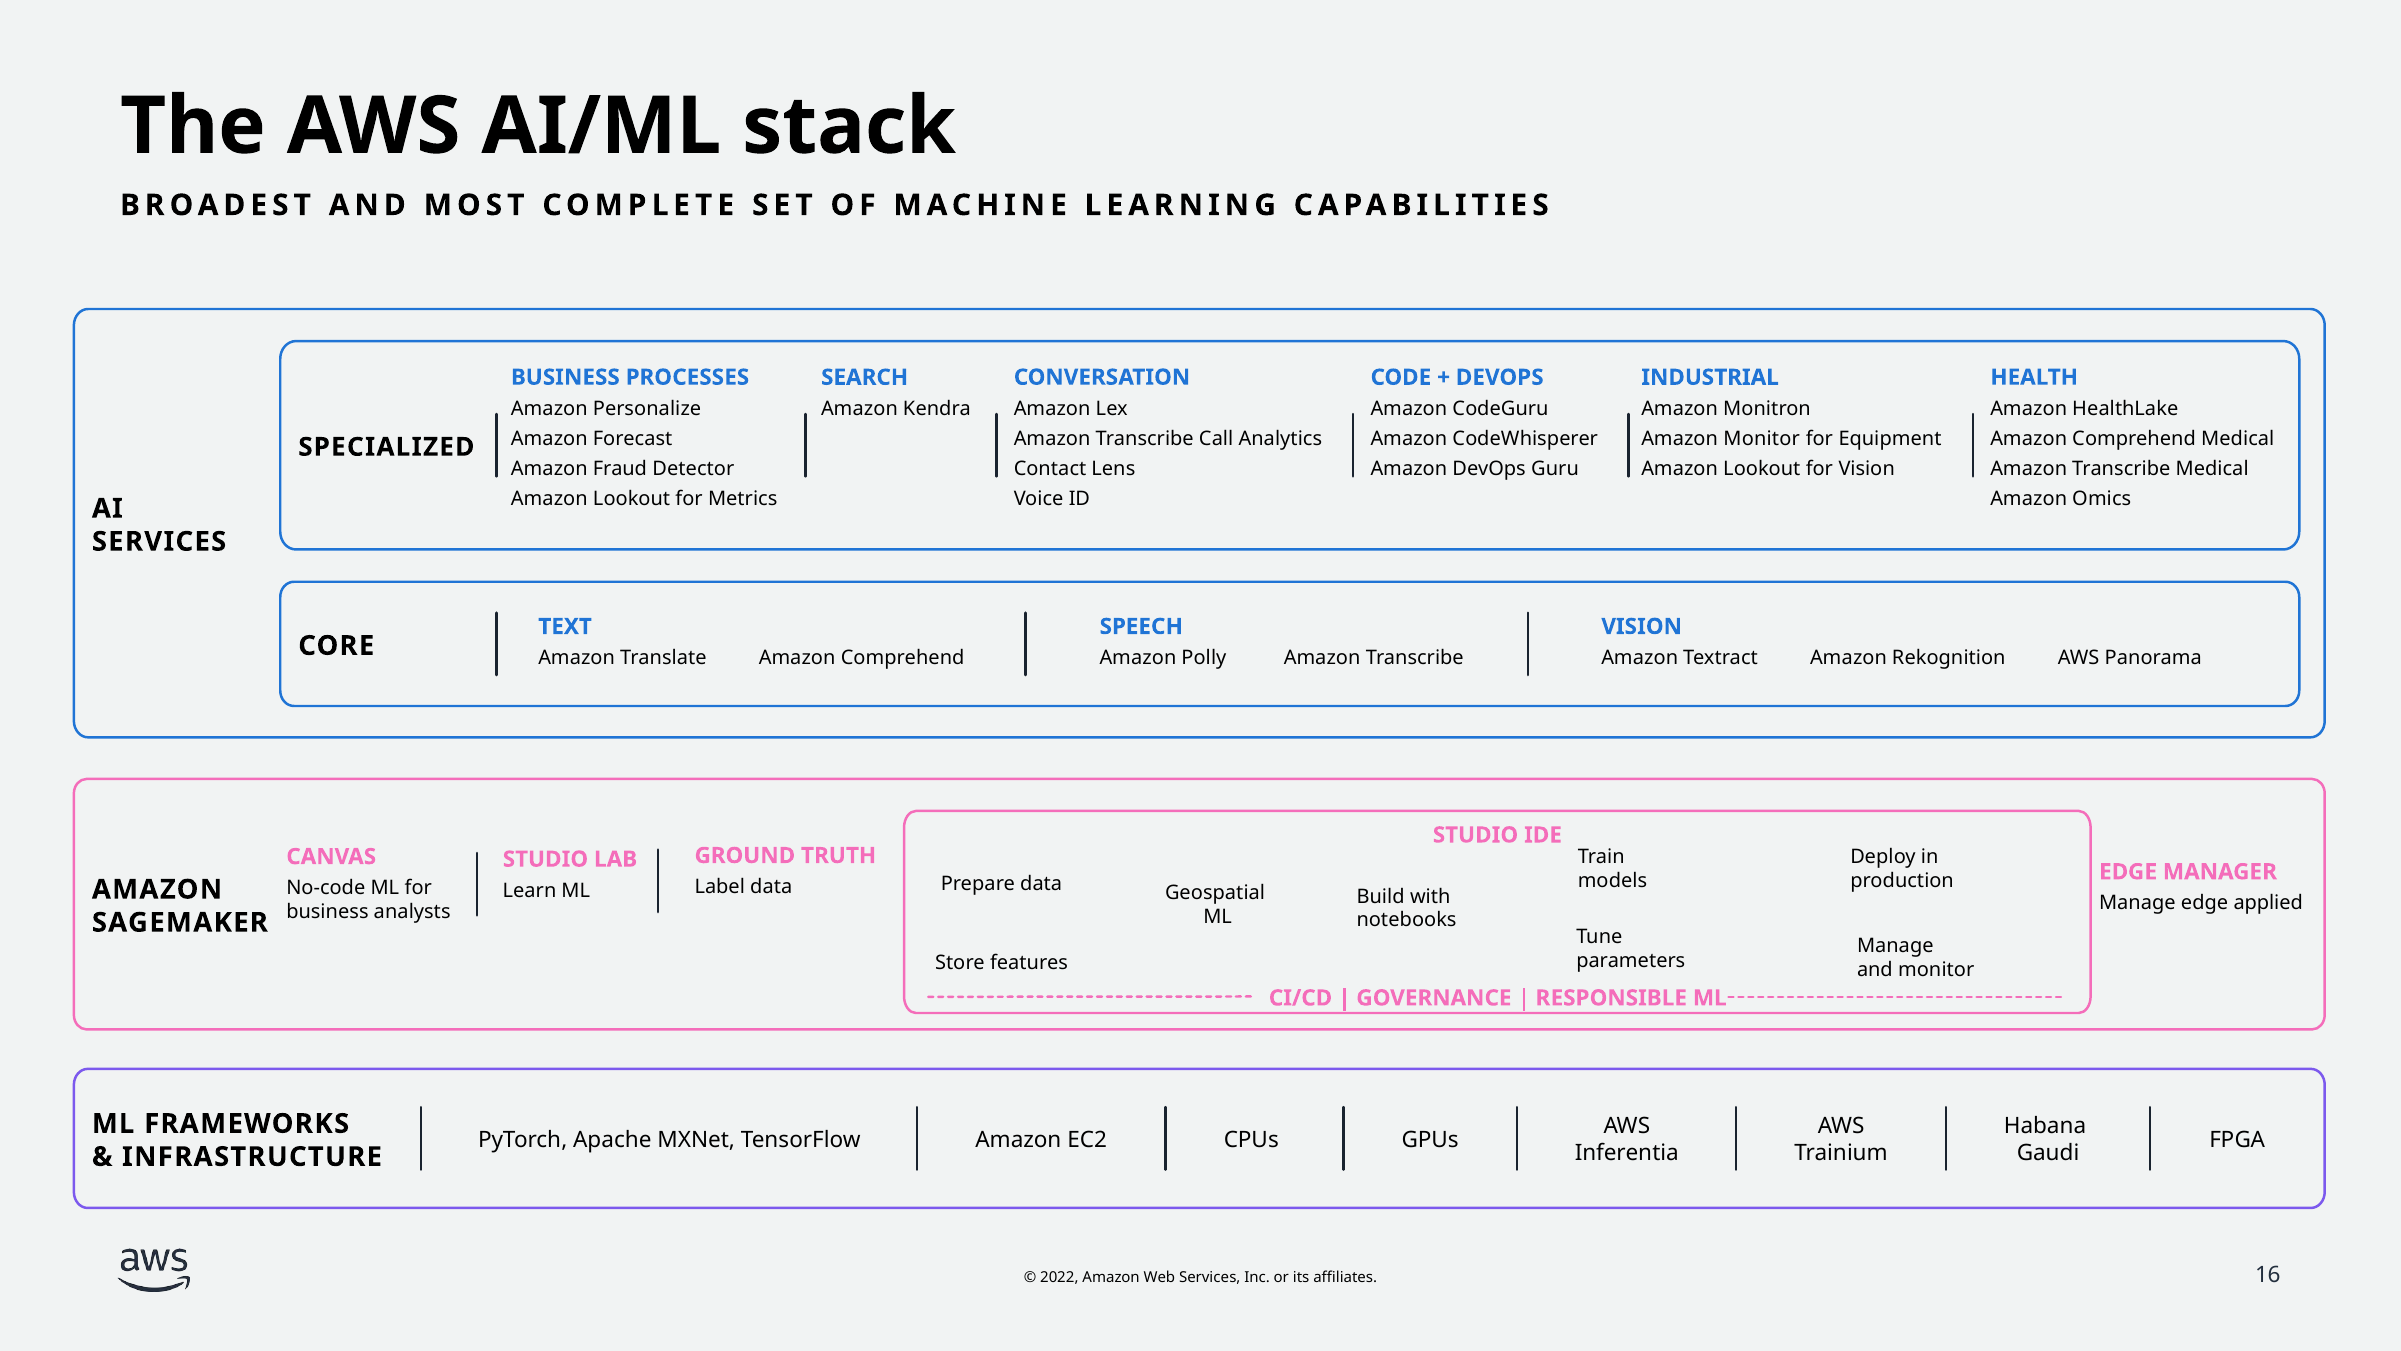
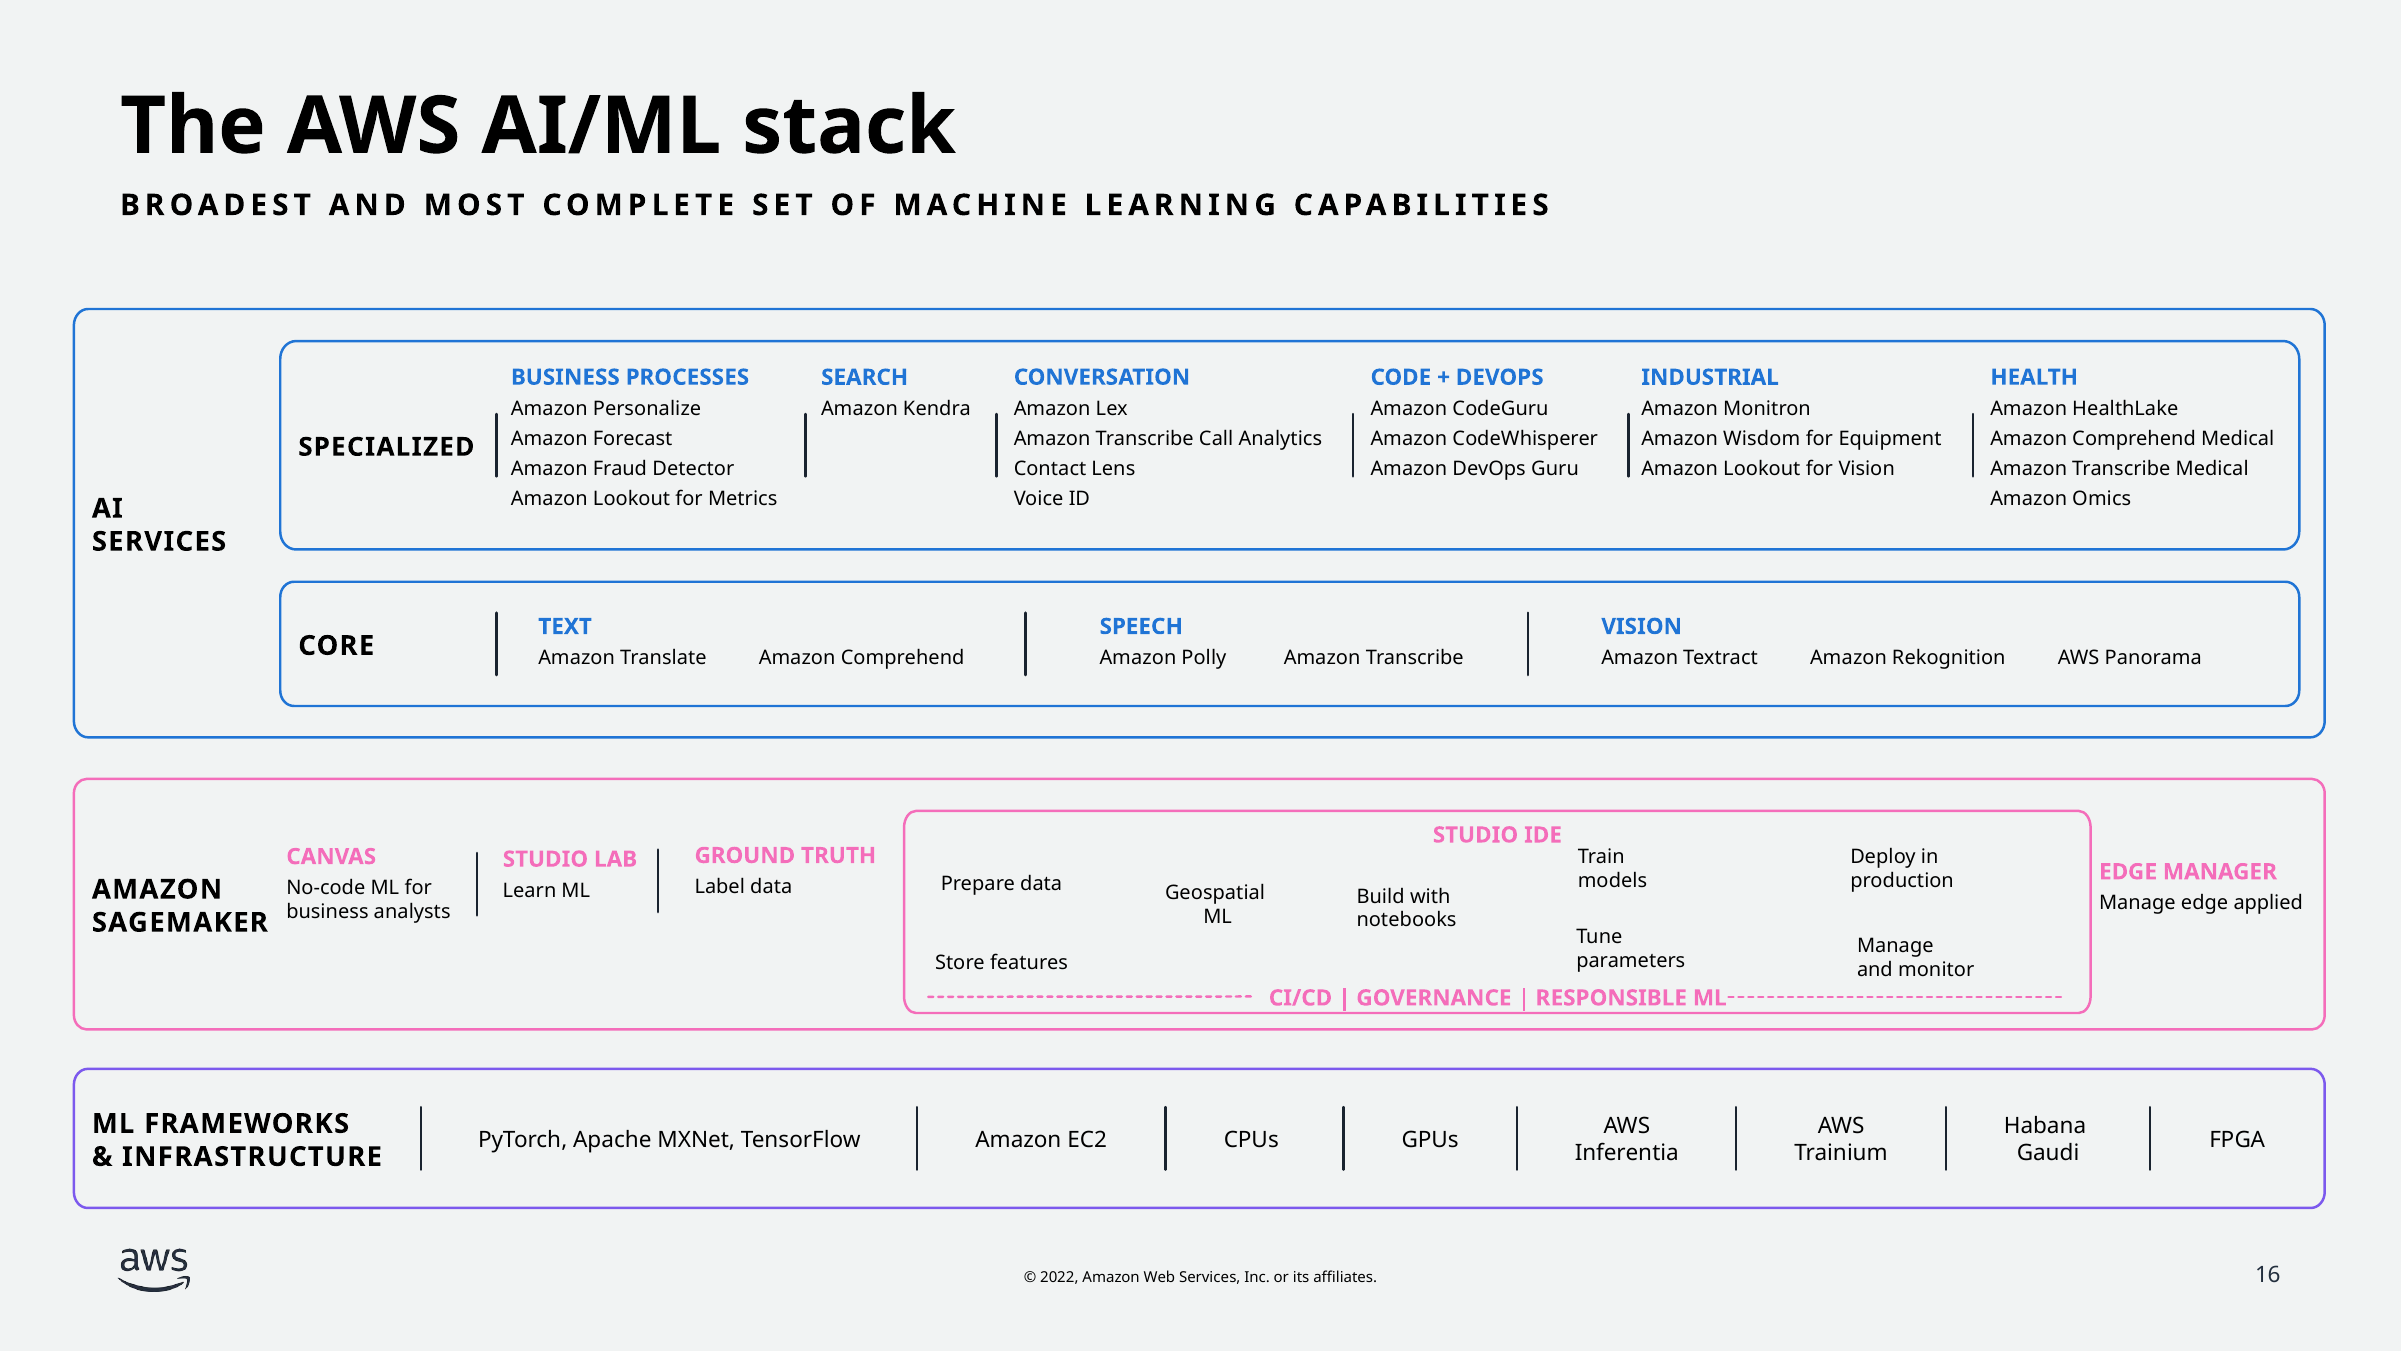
Amazon Monitor: Monitor -> Wisdom (1762, 439)
